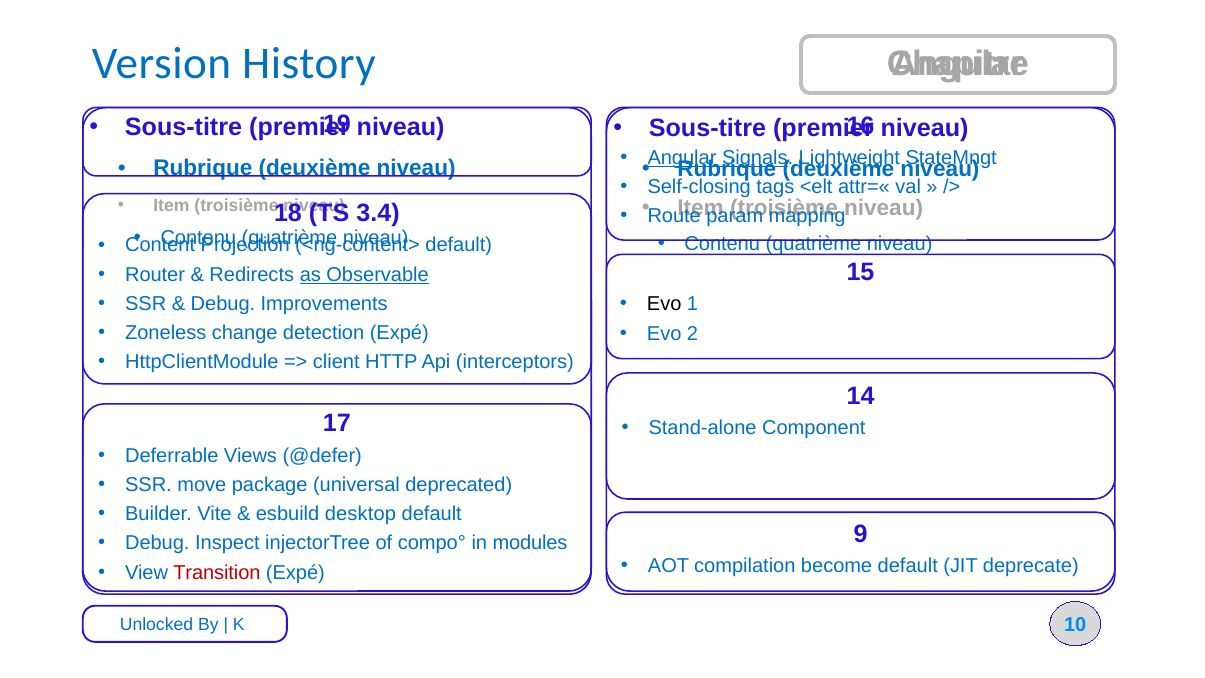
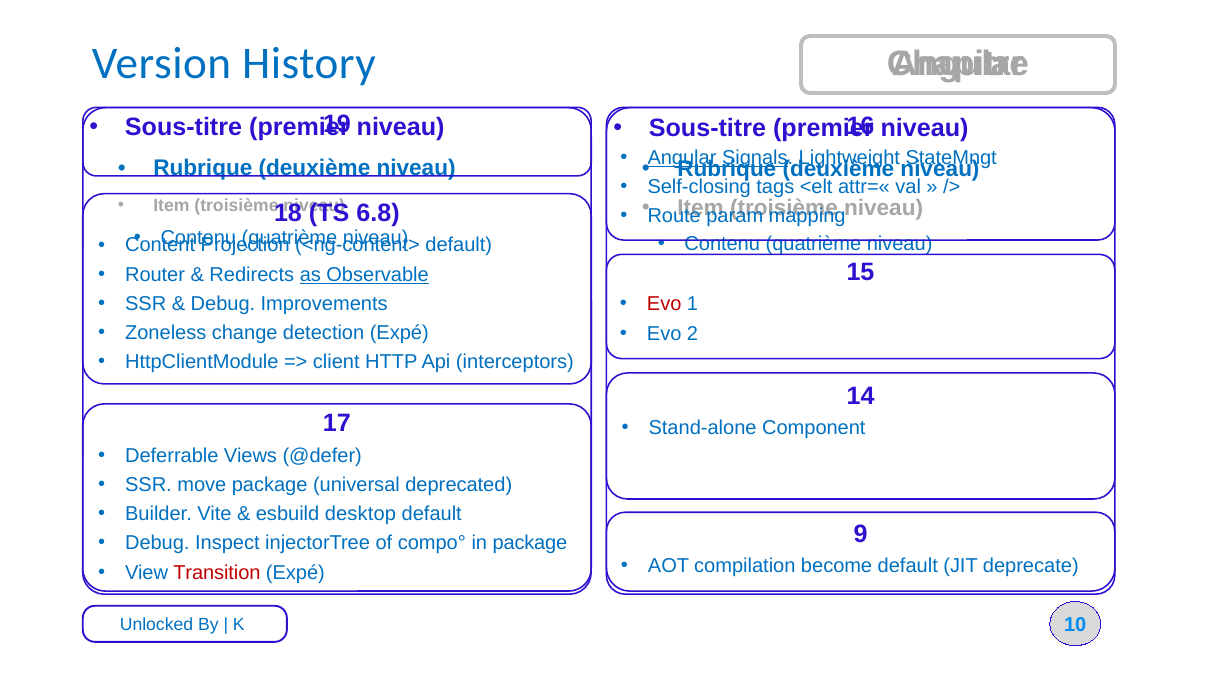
3.4: 3.4 -> 6.8 (378, 213)
Evo colour: black -> red (664, 304)
in modules: modules -> package (530, 543)
